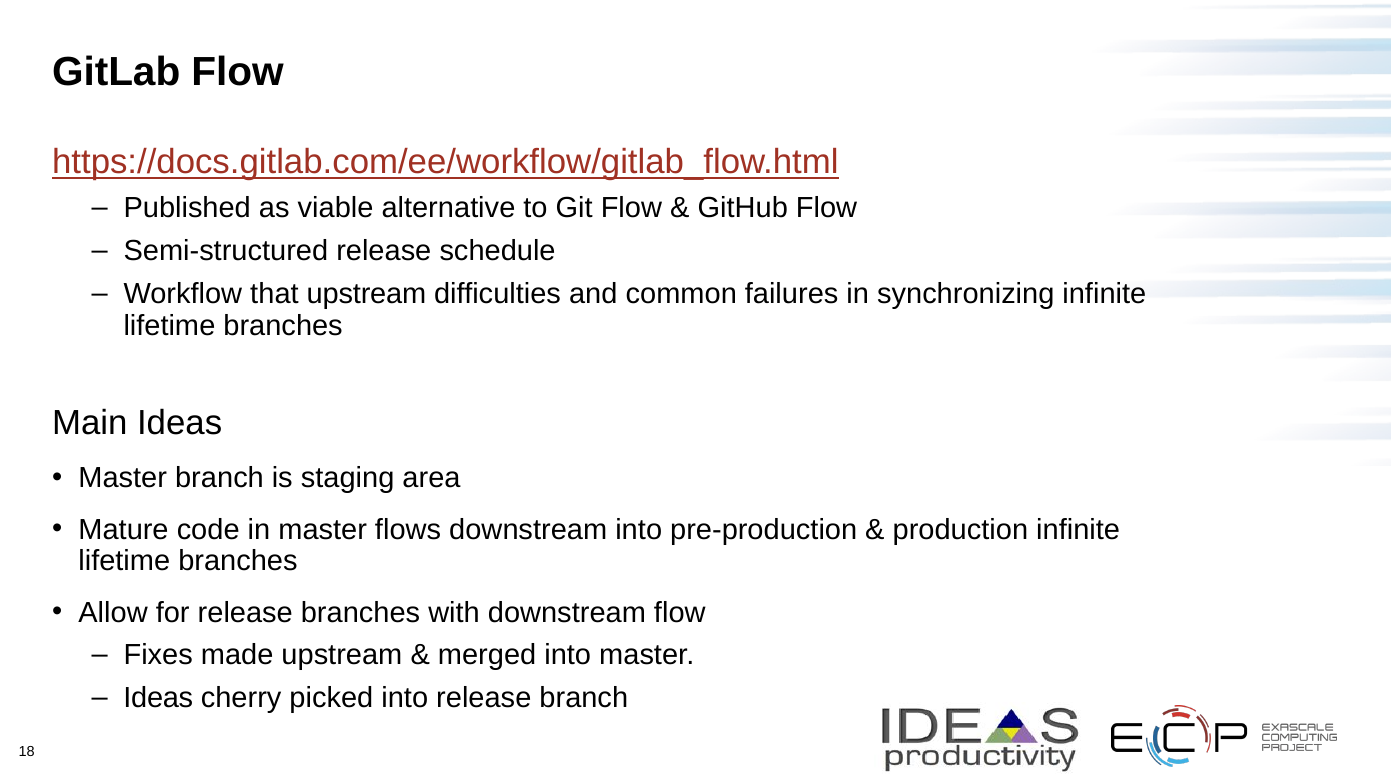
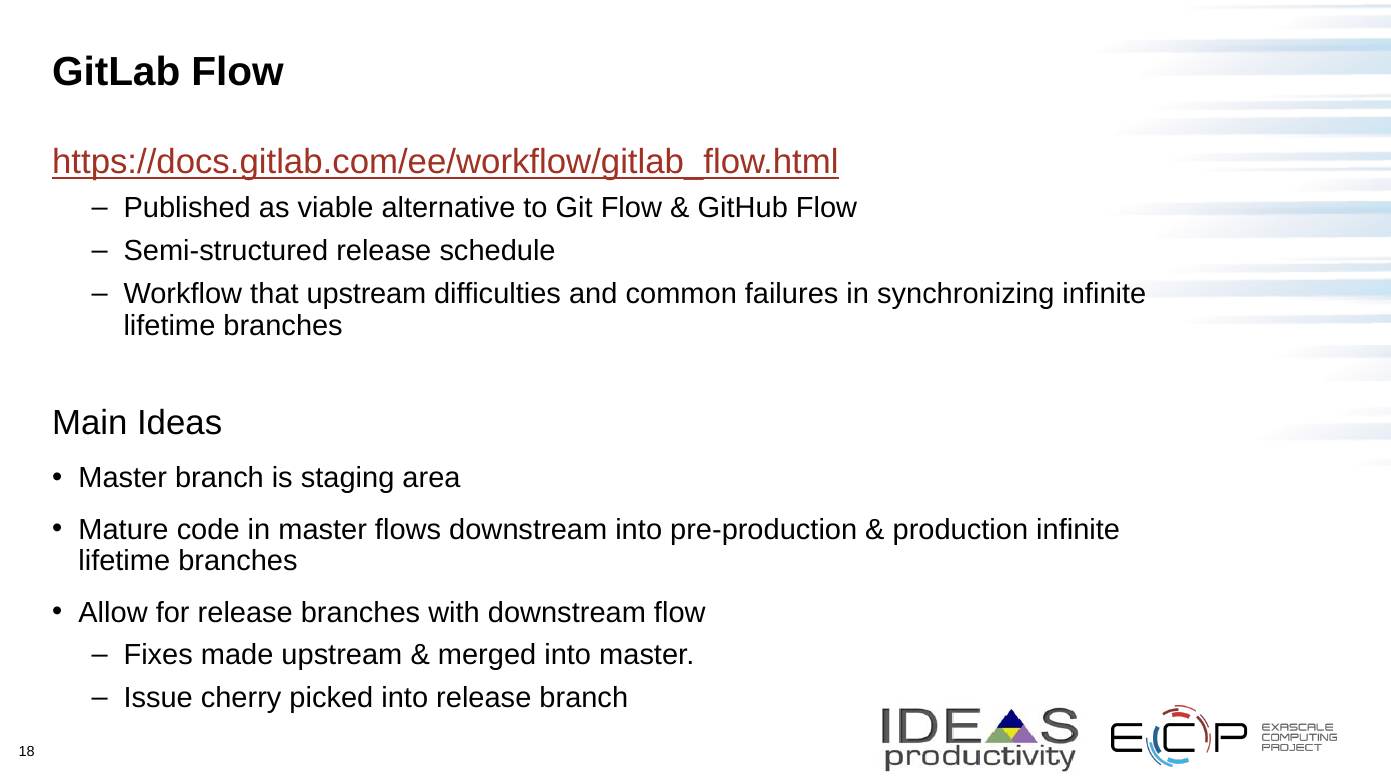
Ideas: Ideas -> Issue (158, 698)
